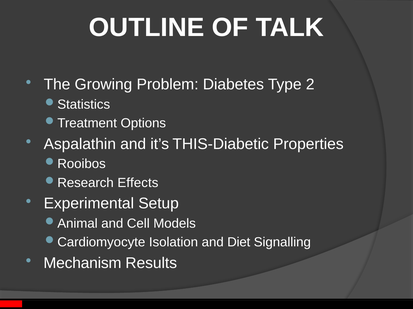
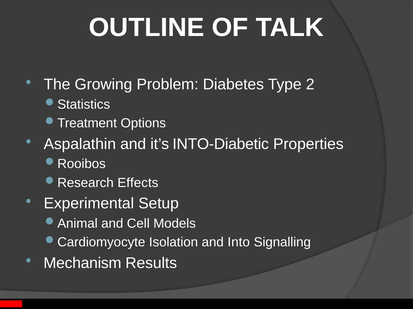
THIS-Diabetic: THIS-Diabetic -> INTO-Diabetic (221, 144)
Diet: Diet -> Into (239, 243)
